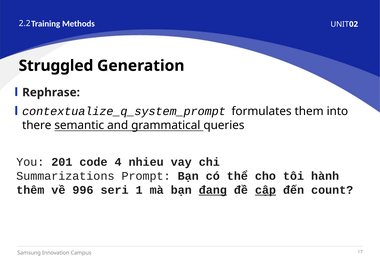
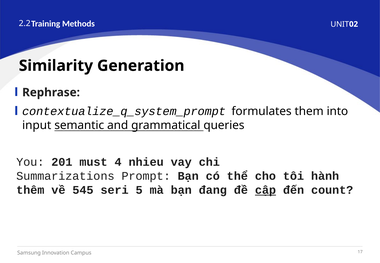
Struggled: Struggled -> Similarity (56, 66)
there: there -> input (37, 125)
code: code -> must (93, 162)
996: 996 -> 545 (83, 190)
1: 1 -> 5 (139, 190)
đang underline: present -> none (213, 190)
